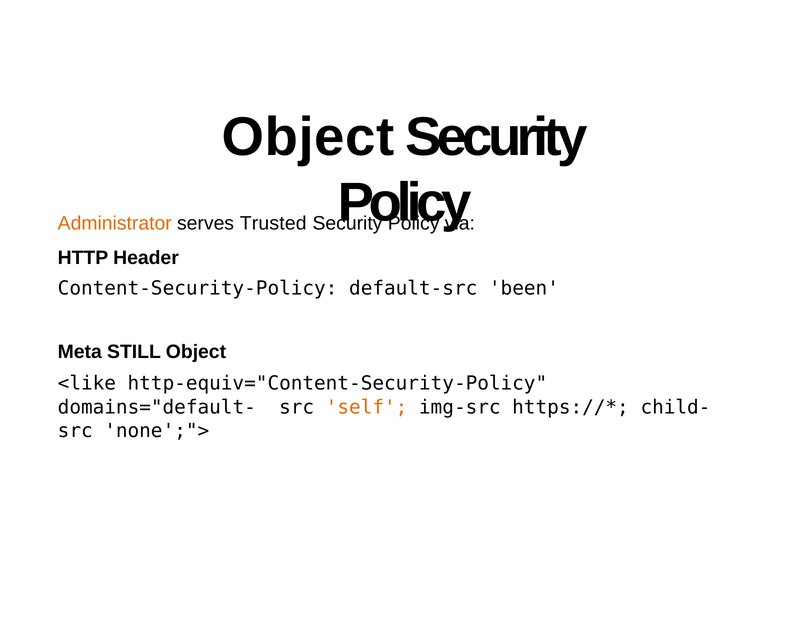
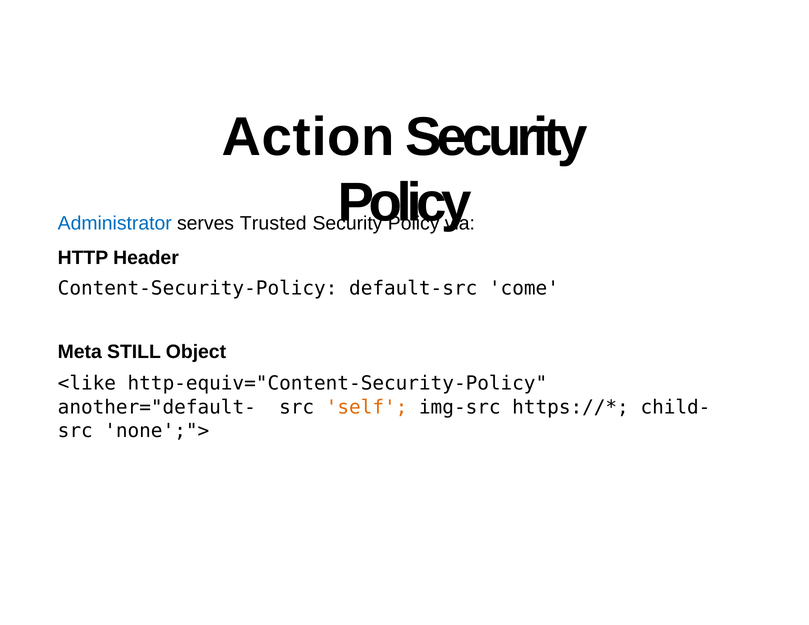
Object: Object -> Action (308, 137)
Administrator colour: orange -> blue (115, 223)
been: been -> come (524, 288)
domains="default-: domains="default- -> another="default- (157, 407)
